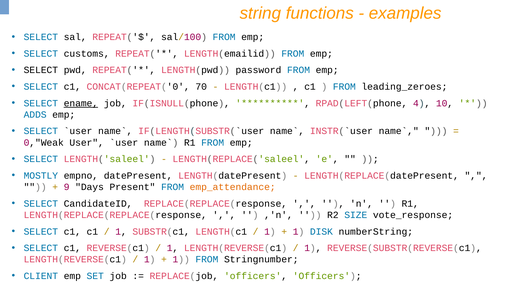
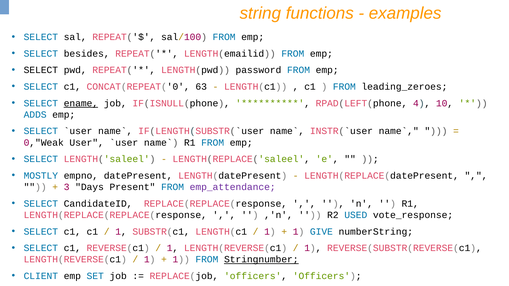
customs: customs -> besides (87, 54)
70: 70 -> 63 (201, 87)
9: 9 -> 3 (67, 187)
emp_attendance colour: orange -> purple (233, 187)
SIZE: SIZE -> USED (356, 215)
DISK: DISK -> GIVE (321, 232)
Stringnumber underline: none -> present (261, 260)
